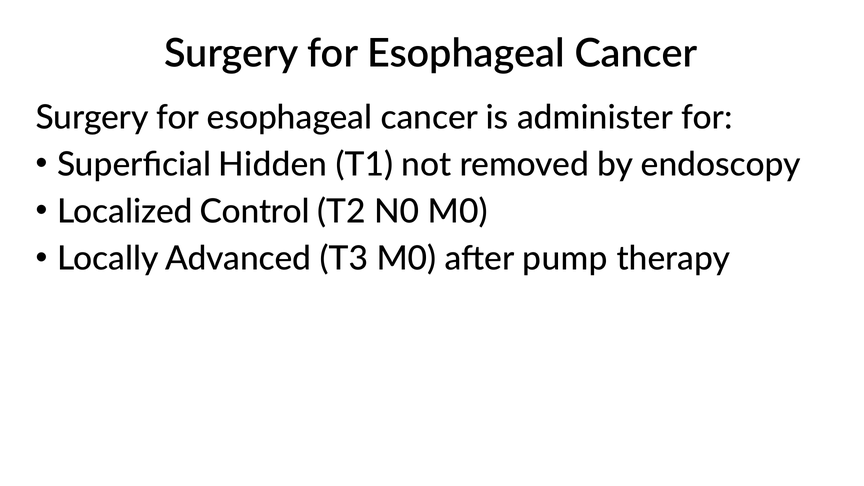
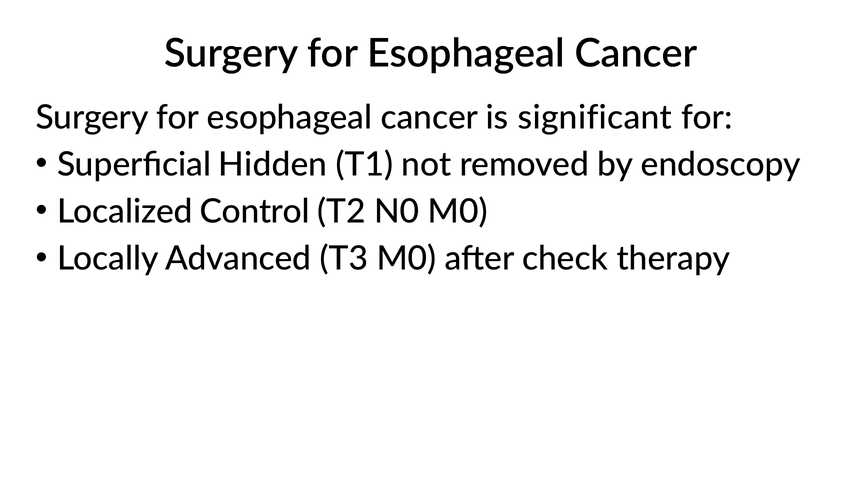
administer: administer -> significant (595, 118)
pump: pump -> check (565, 259)
